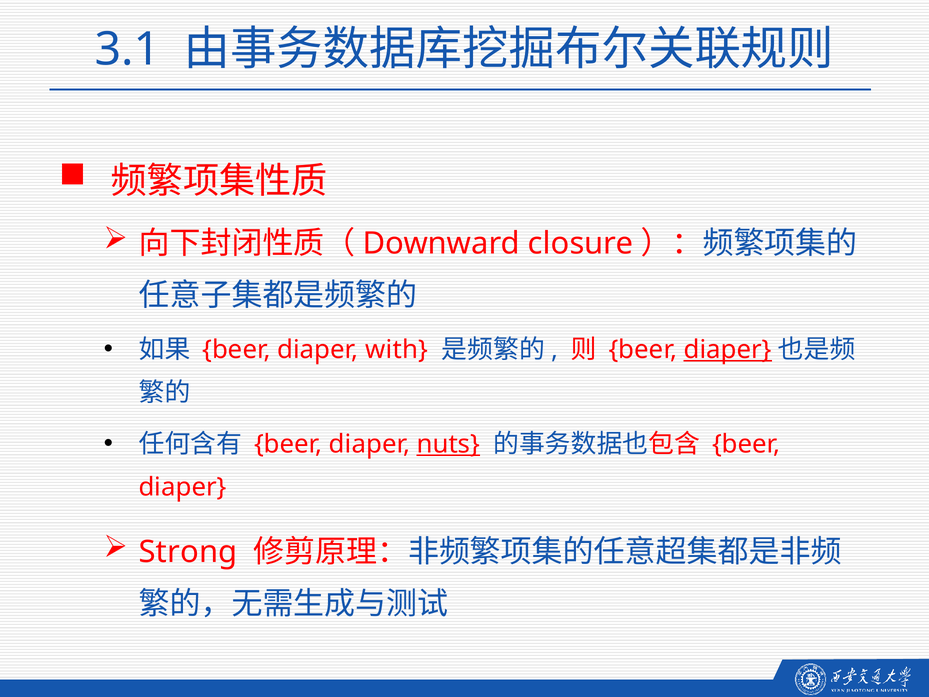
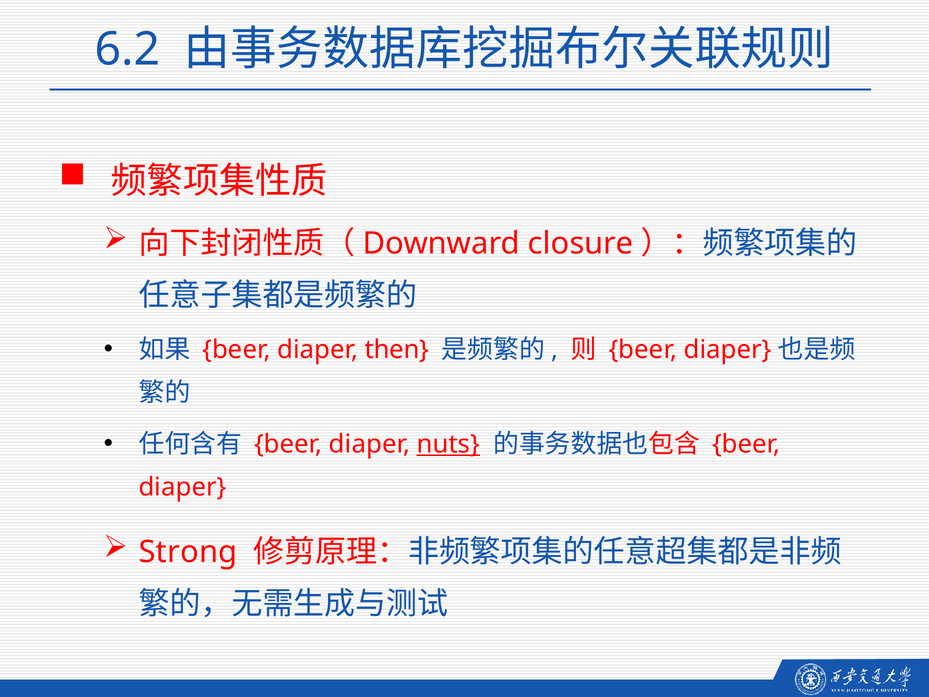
3.1: 3.1 -> 6.2 (128, 49)
with: with -> then (397, 349)
diaper underline: present -> none (728, 349)
